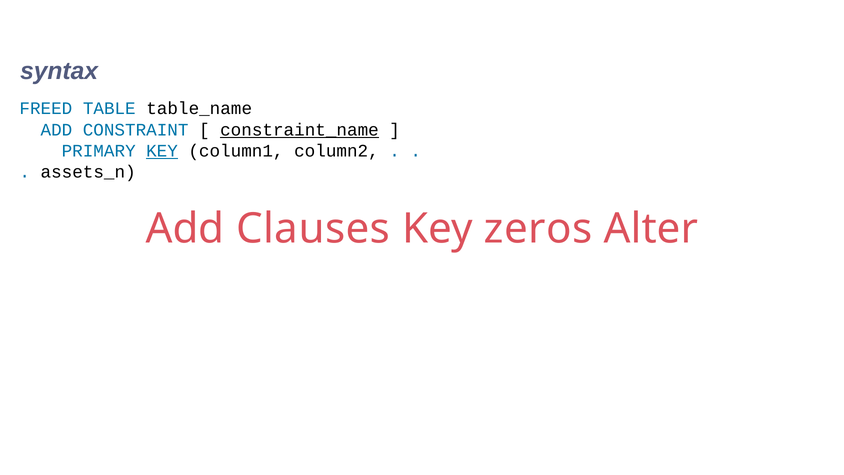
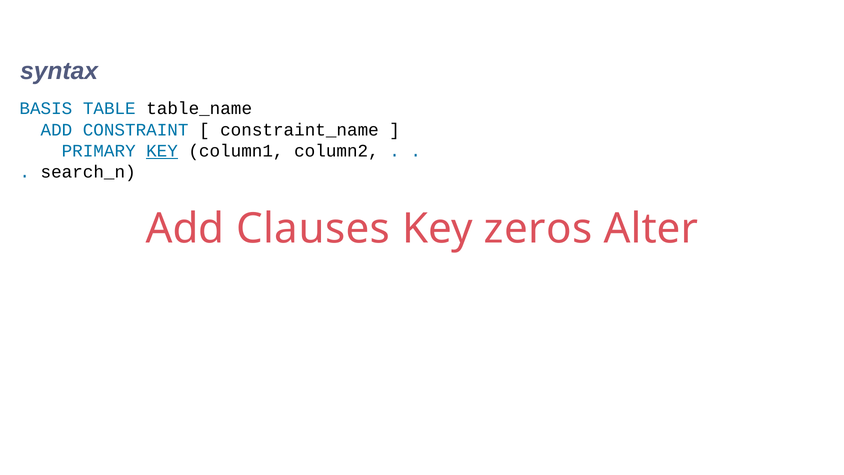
FREED: FREED -> BASIS (46, 109)
constraint_name underline: present -> none (299, 130)
assets_n: assets_n -> search_n (88, 172)
